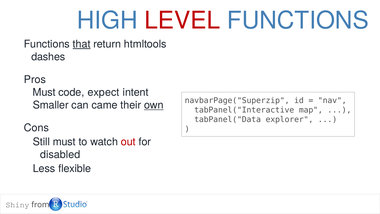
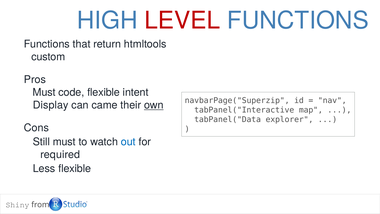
that underline: present -> none (82, 44)
dashes: dashes -> custom (48, 57)
code expect: expect -> flexible (104, 92)
Smaller: Smaller -> Display (51, 105)
out colour: red -> blue (128, 142)
disabled: disabled -> required (60, 155)
